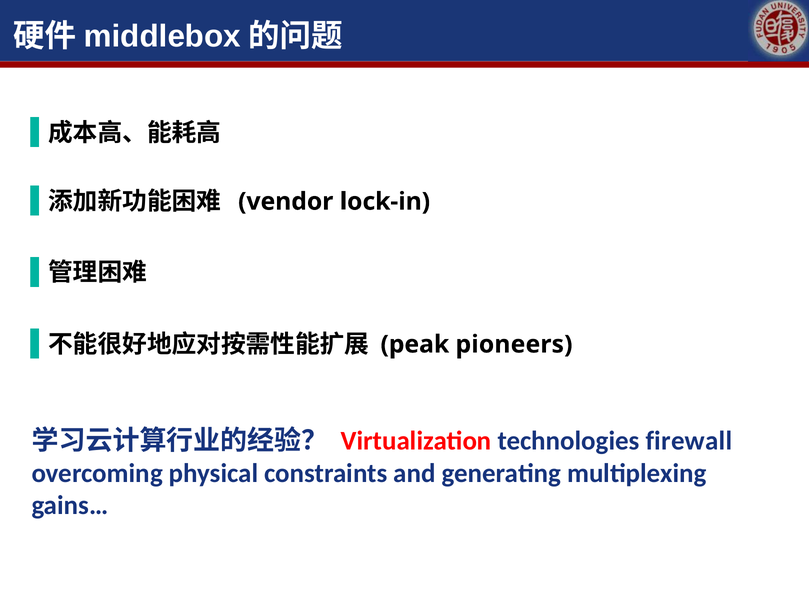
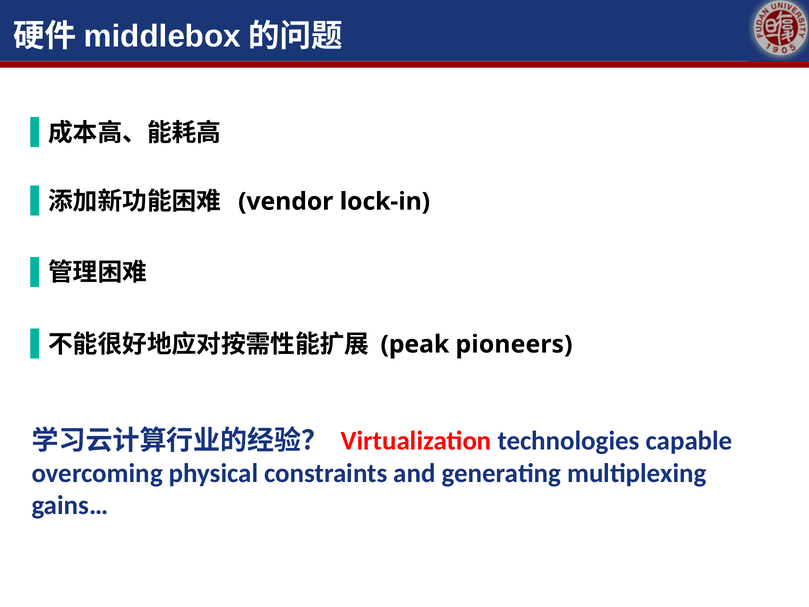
firewall: firewall -> capable (689, 441)
